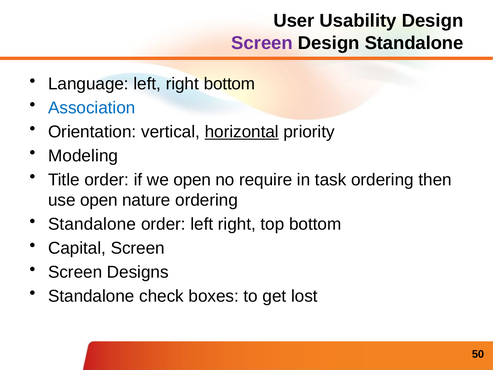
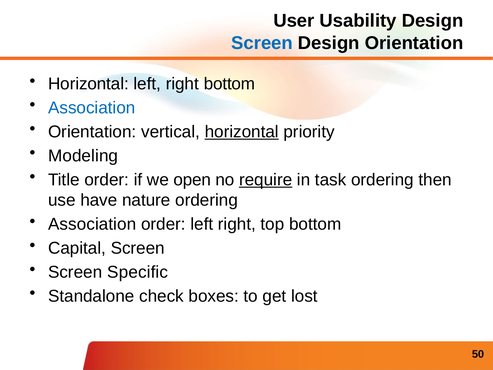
Screen colour: purple -> blue (262, 43)
Design Standalone: Standalone -> Orientation (414, 43)
Language: Language -> Horizontal (88, 84)
require underline: none -> present (266, 180)
use open: open -> have (99, 200)
Standalone: Standalone -> Association (92, 224)
Designs: Designs -> Specific (138, 272)
